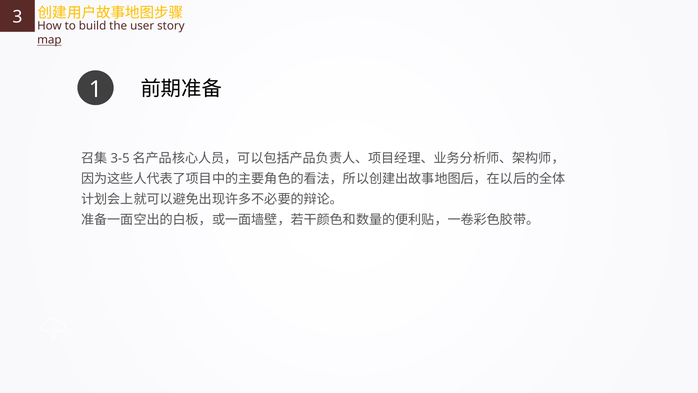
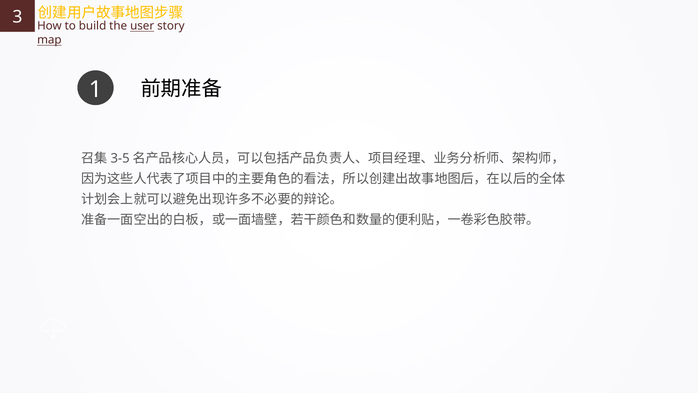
user underline: none -> present (142, 26)
